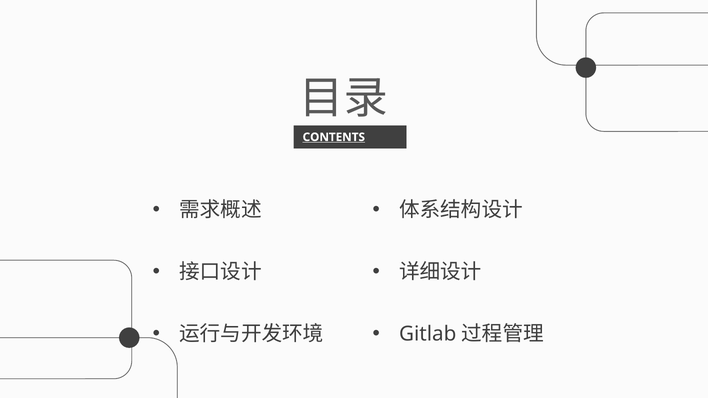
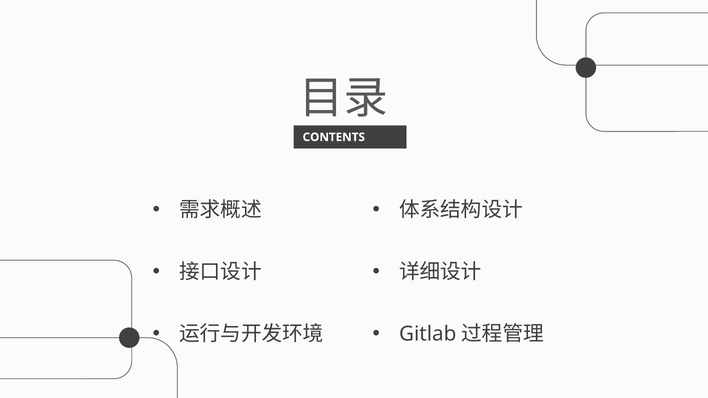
CONTENTS underline: present -> none (334, 137)
